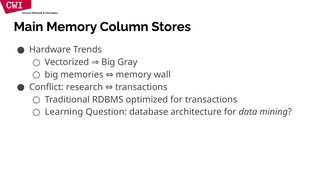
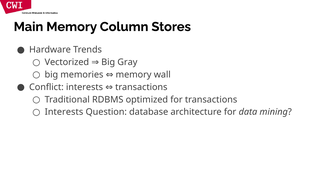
Conflict research: research -> interests (85, 87)
Learning: Learning -> Interests (64, 112)
